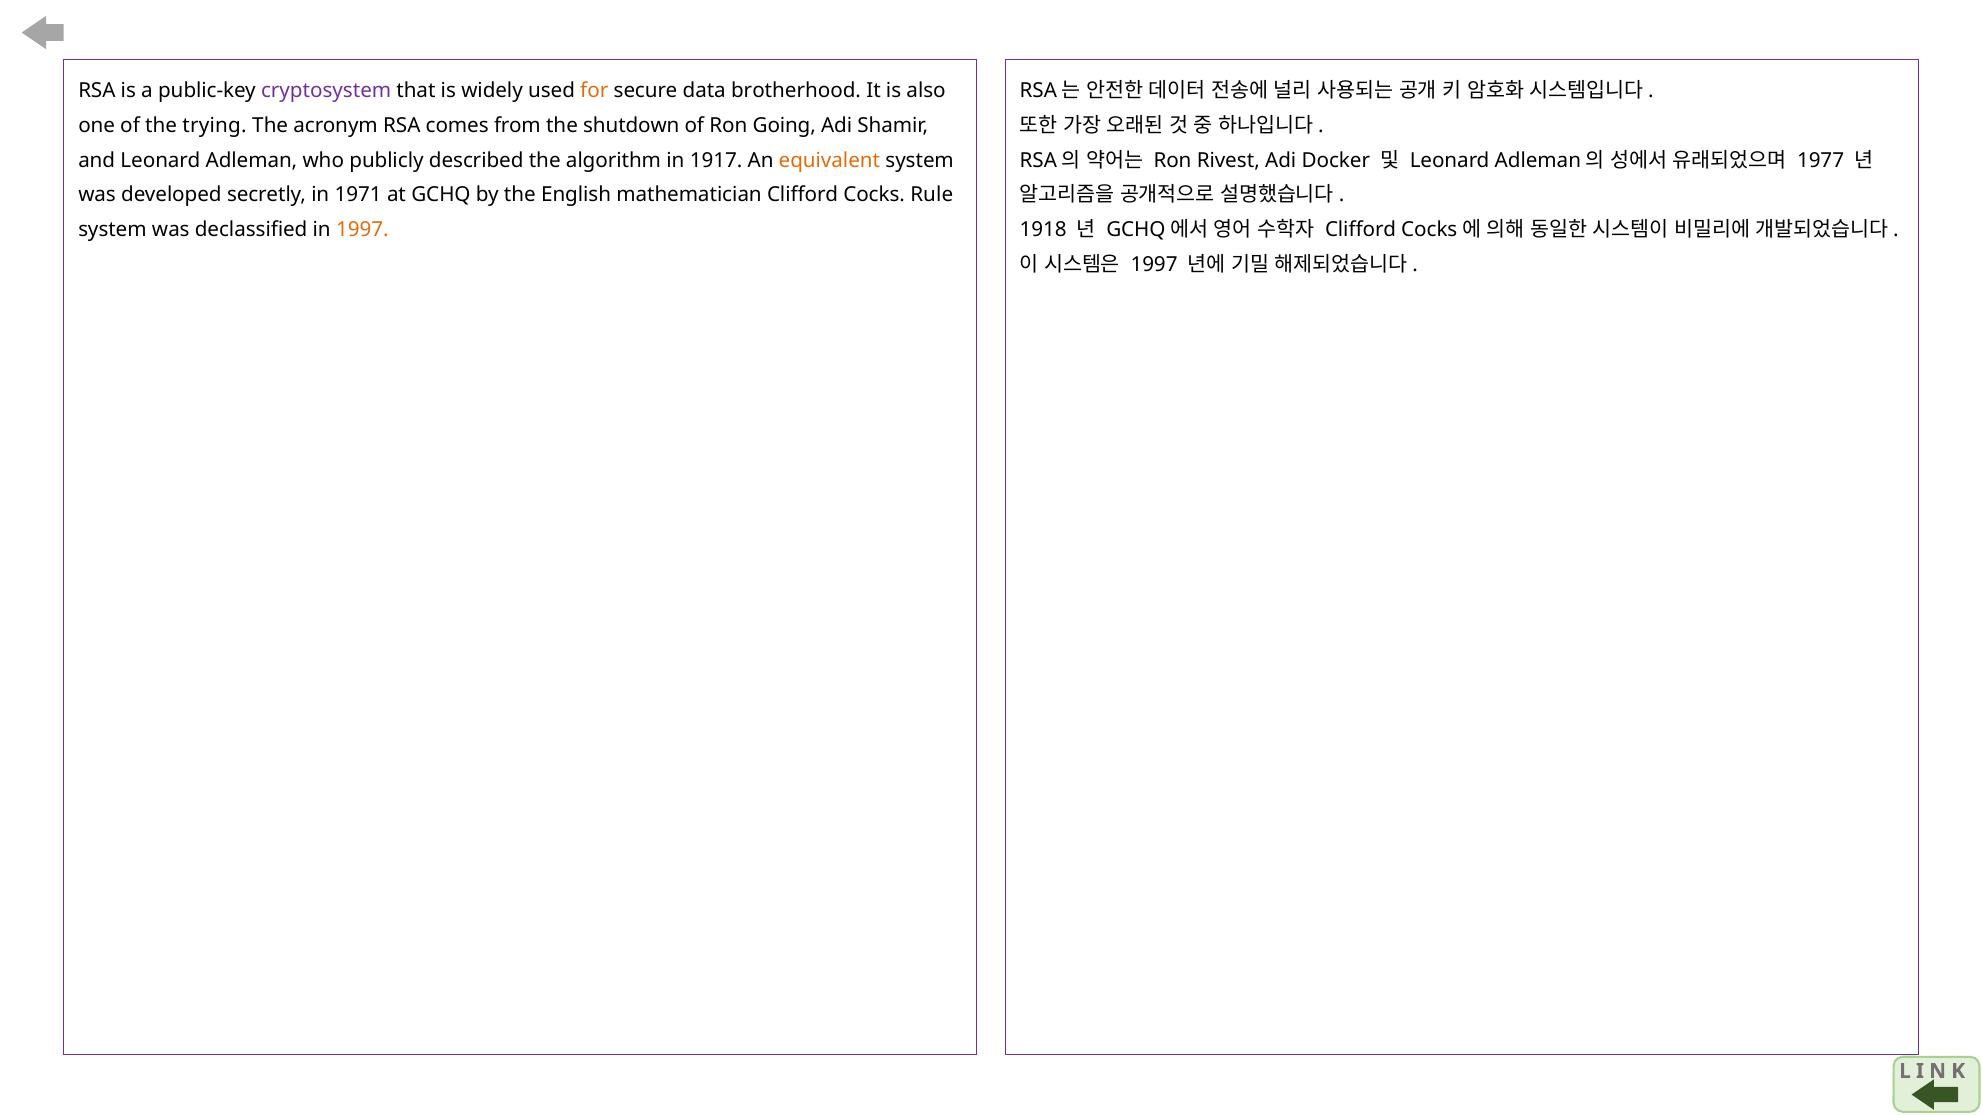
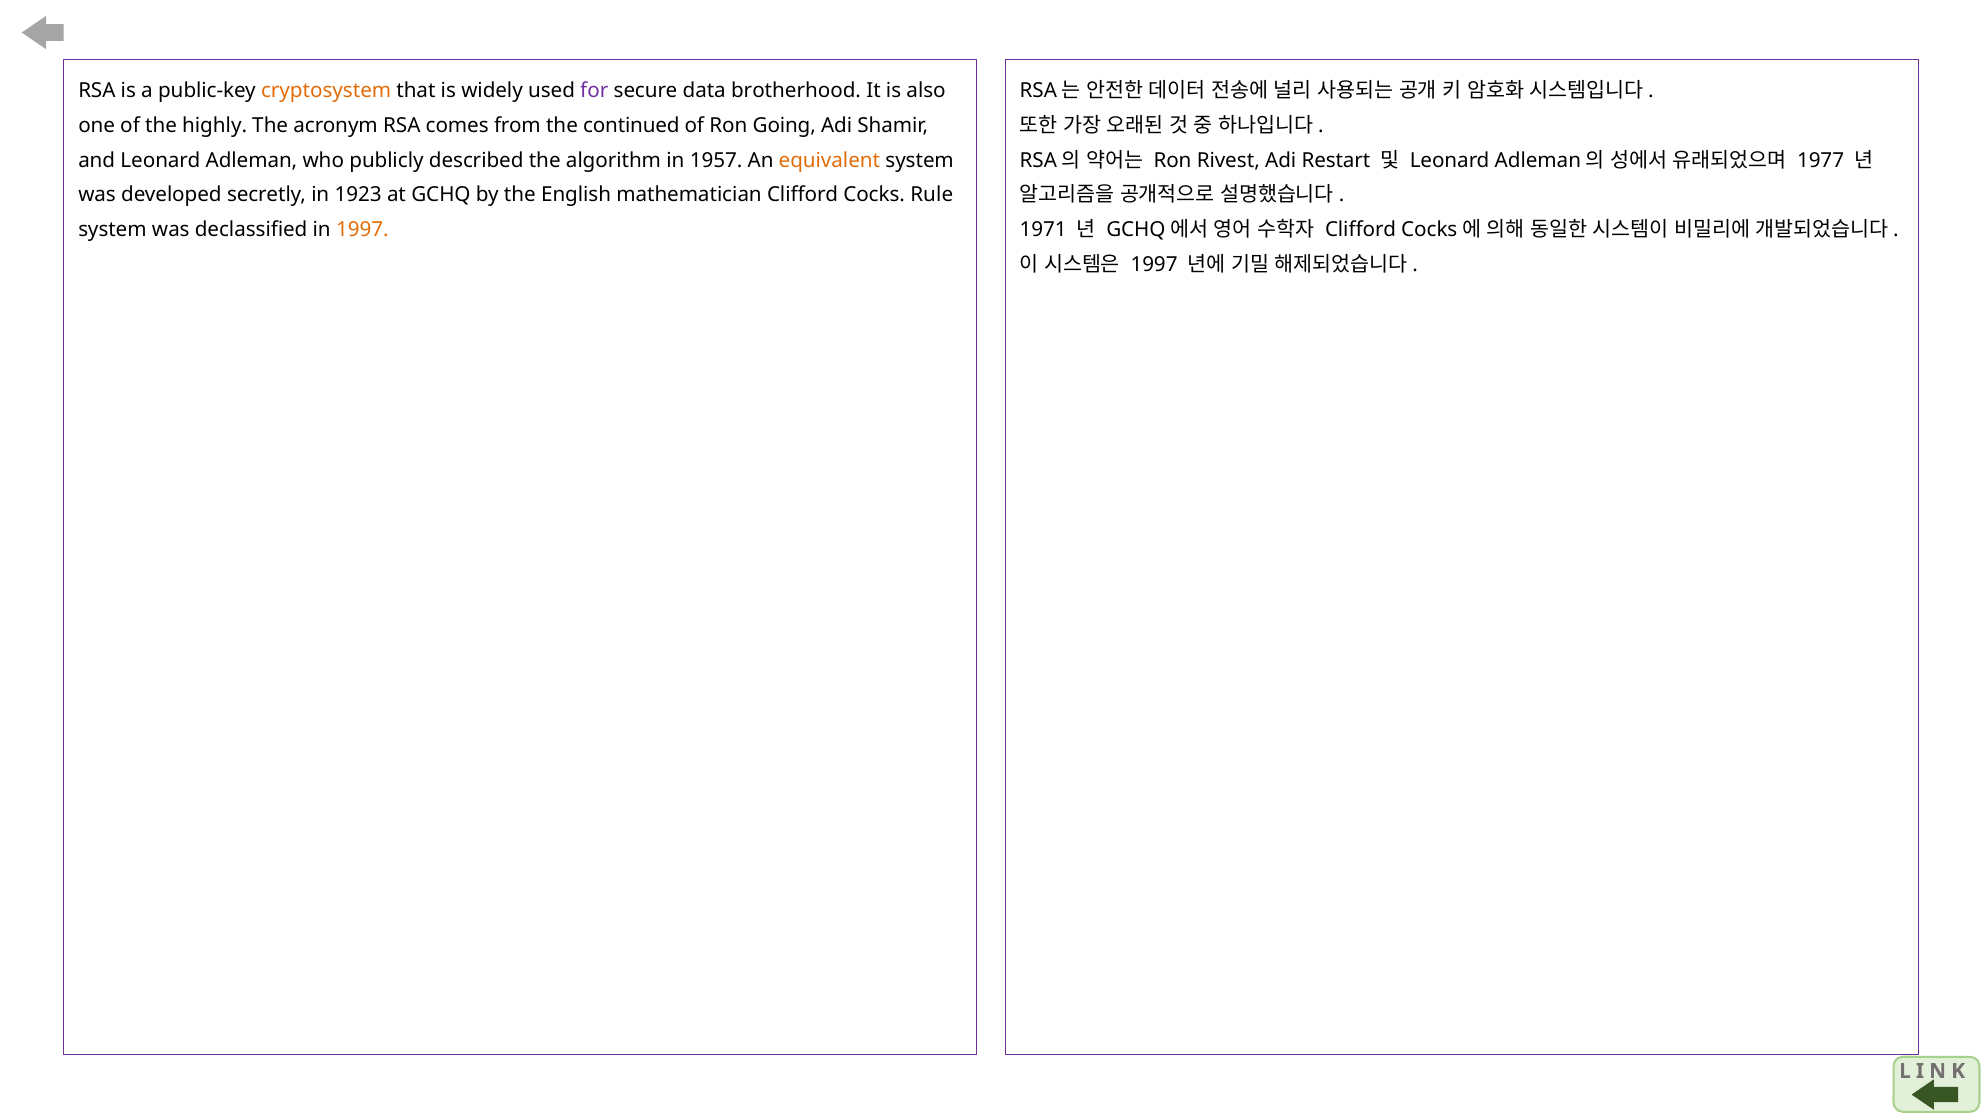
cryptosystem colour: purple -> orange (326, 91)
for colour: orange -> purple (594, 91)
trying: trying -> highly (215, 126)
shutdown: shutdown -> continued (631, 126)
Docker: Docker -> Restart (1336, 160)
1917: 1917 -> 1957 (716, 160)
1971: 1971 -> 1923 (358, 195)
1918: 1918 -> 1971 (1043, 230)
